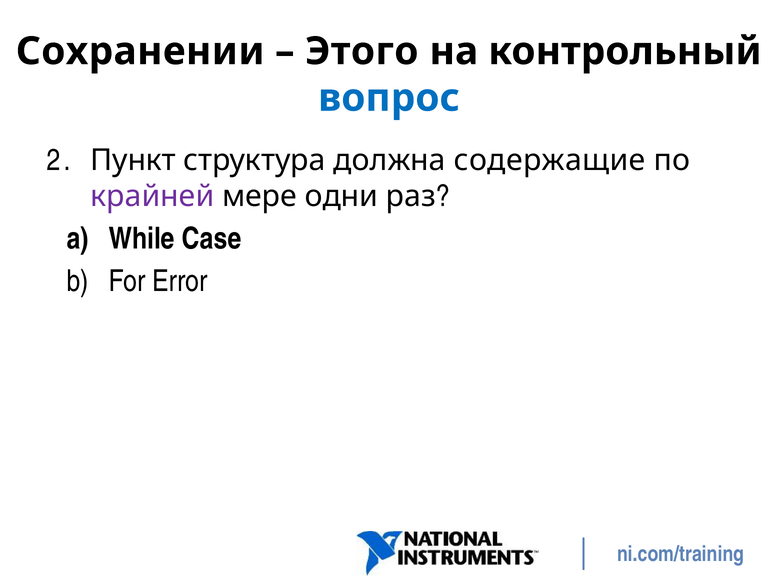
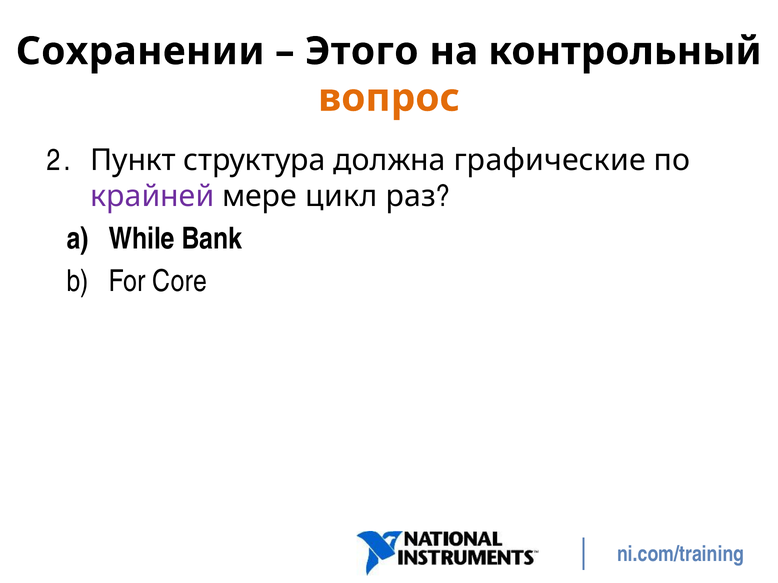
вопрос colour: blue -> orange (389, 98)
содержащие: содержащие -> графические (550, 160)
одни: одни -> цикл (341, 197)
Case: Case -> Bank (212, 239)
Error: Error -> Core (180, 281)
